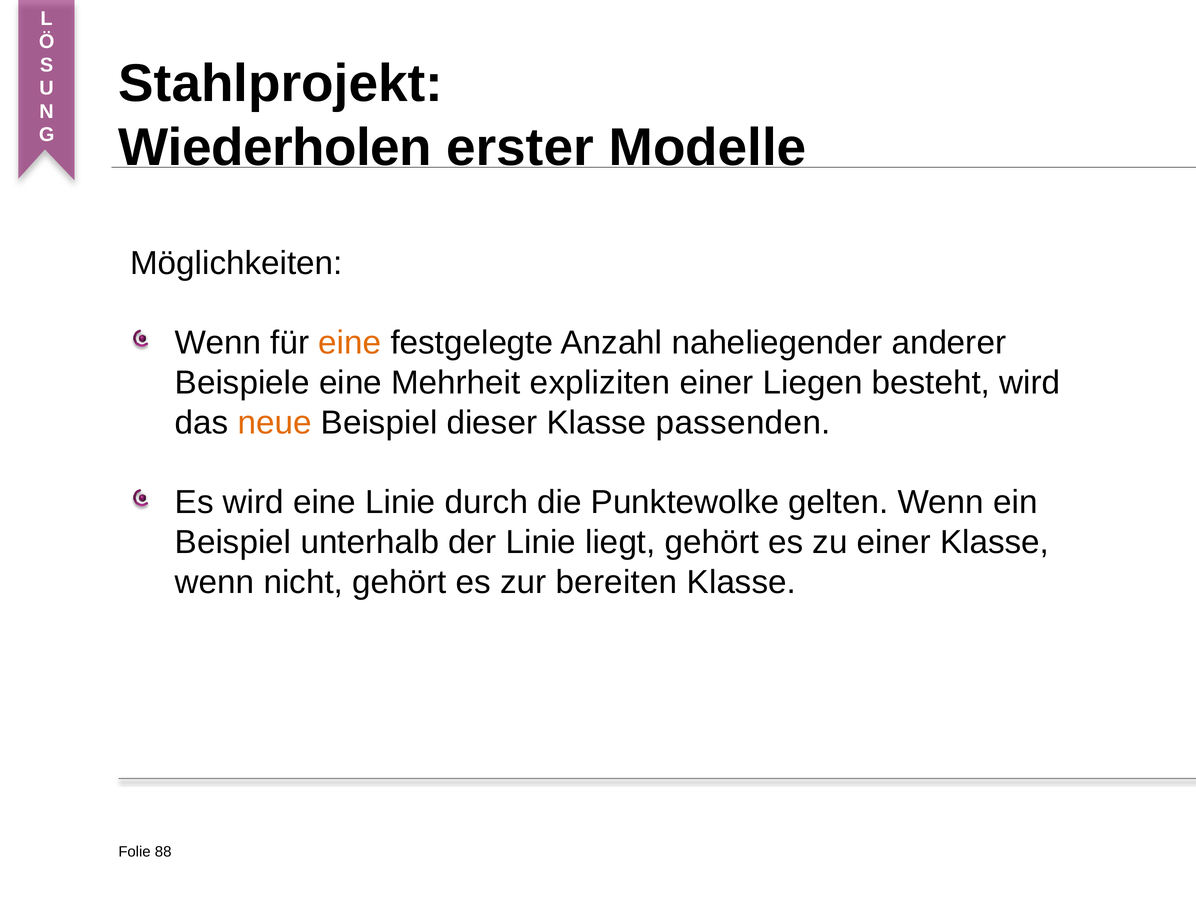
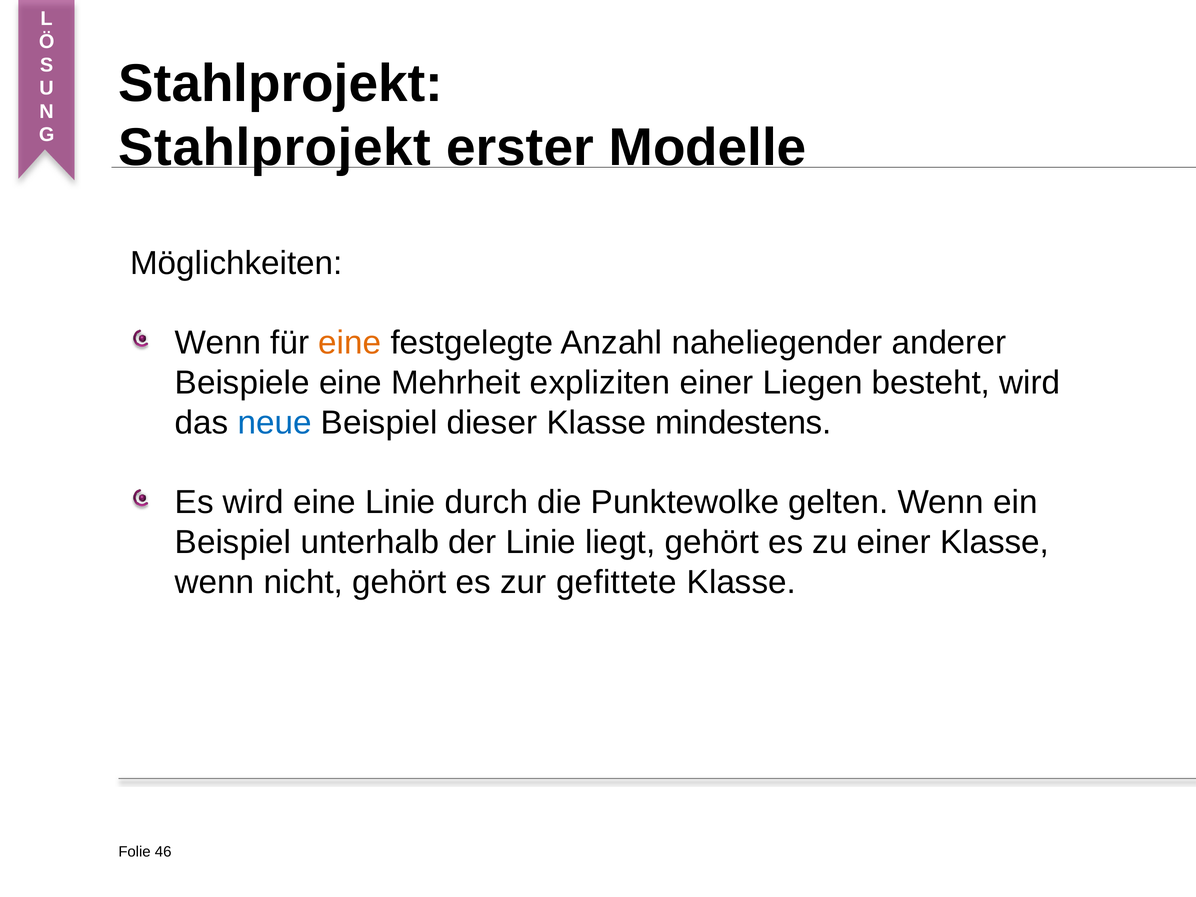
Wiederholen: Wiederholen -> Stahlprojekt (275, 148)
neue colour: orange -> blue (275, 423)
passenden: passenden -> mindestens (743, 423)
bereiten: bereiten -> gefittete (617, 582)
88: 88 -> 46 (163, 852)
